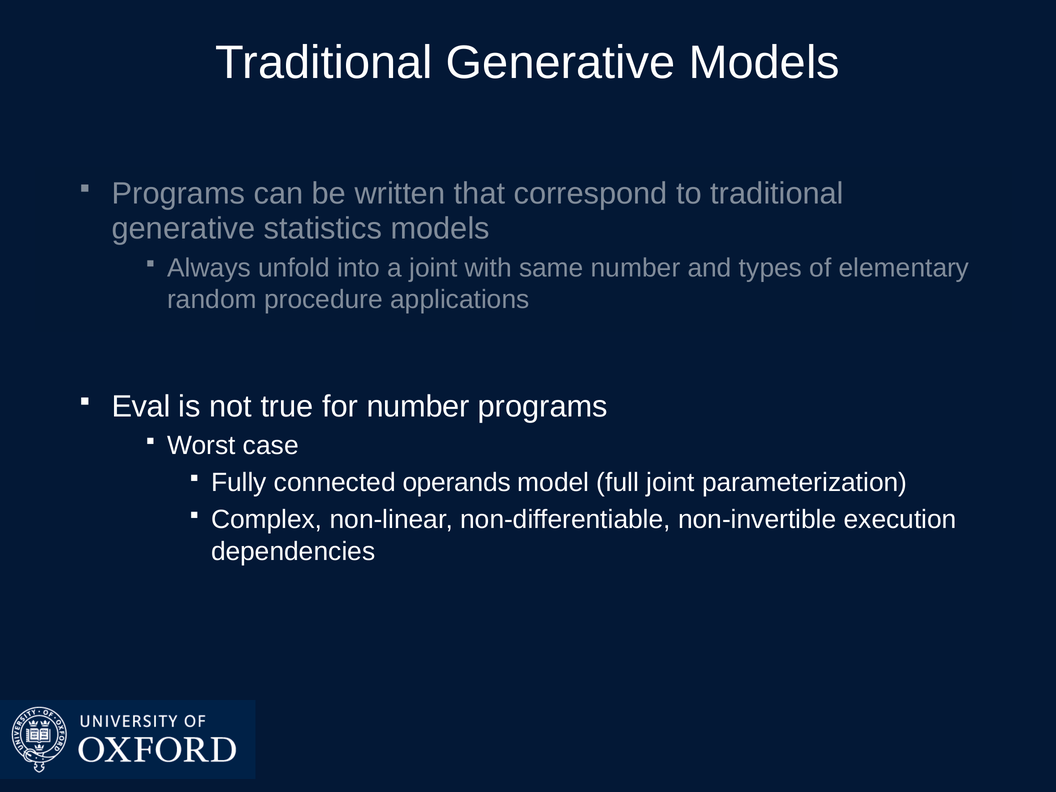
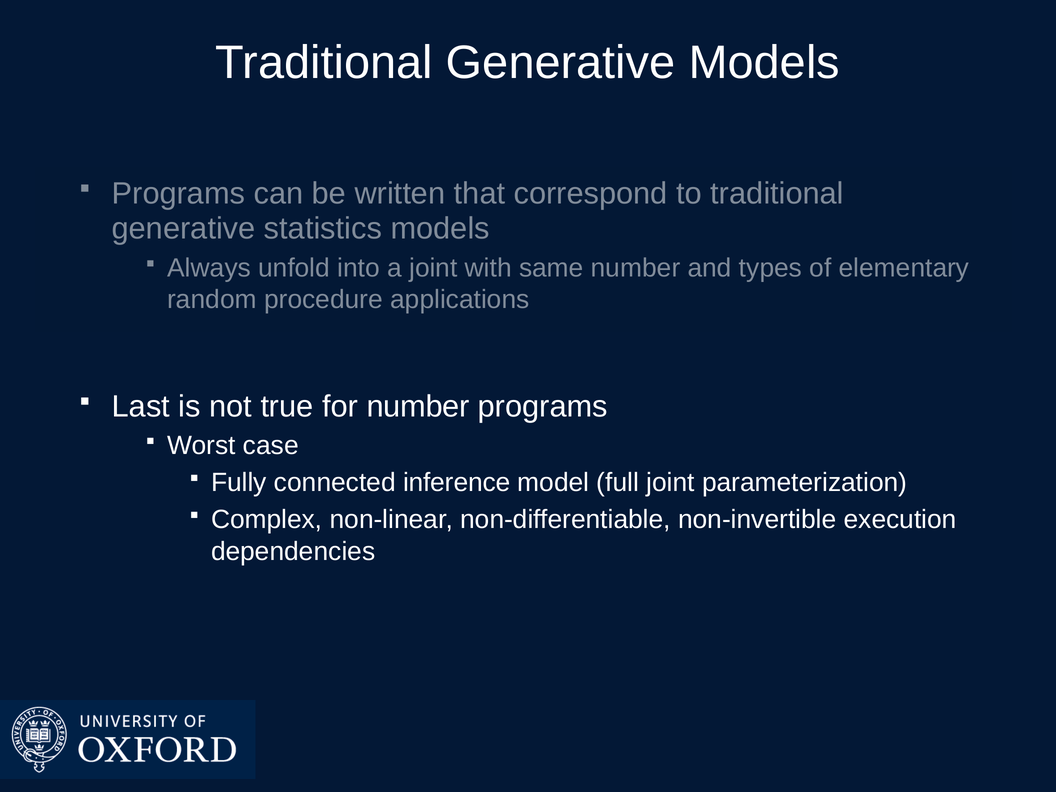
Eval: Eval -> Last (141, 406)
operands: operands -> inference (457, 483)
